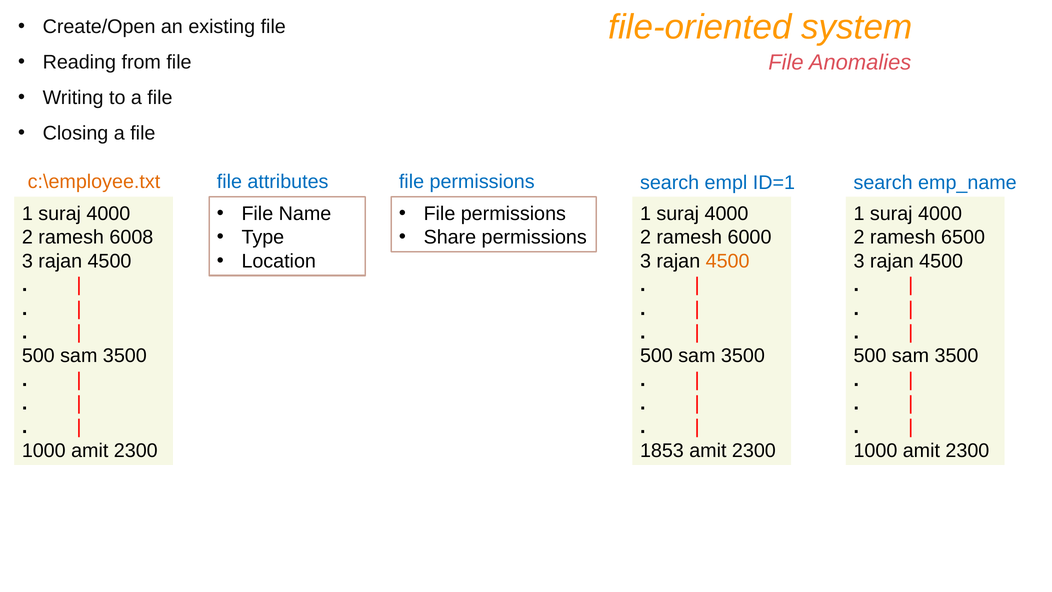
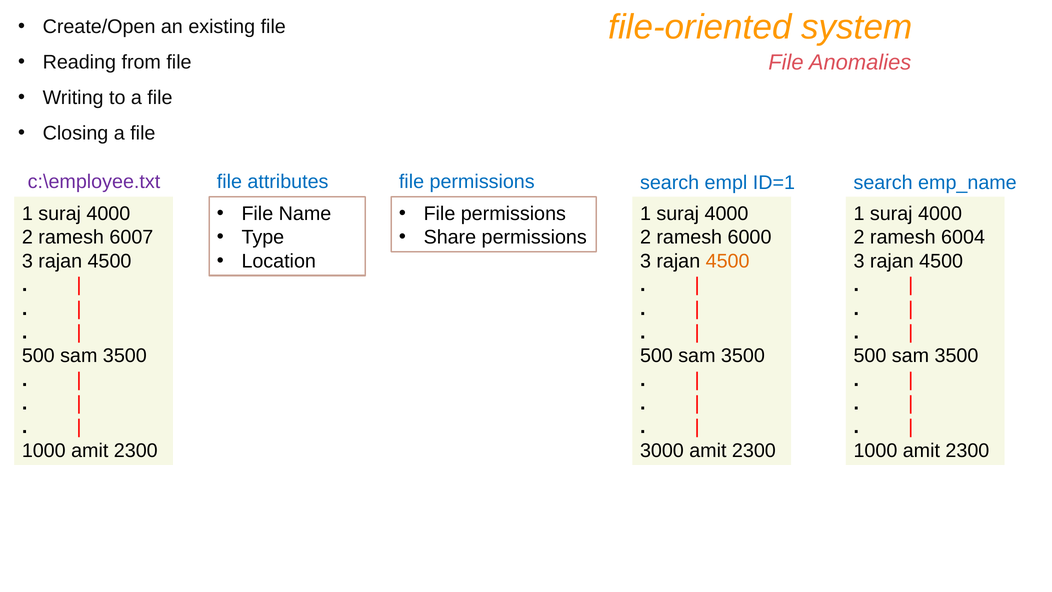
c:\employee.txt colour: orange -> purple (94, 182)
6008: 6008 -> 6007 (131, 237)
6500: 6500 -> 6004 (963, 237)
1853: 1853 -> 3000 (662, 450)
